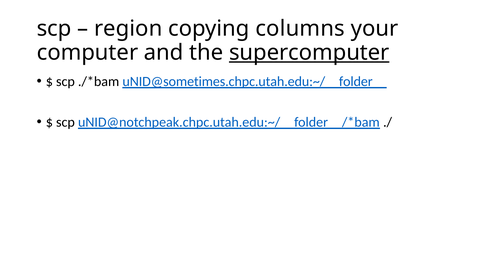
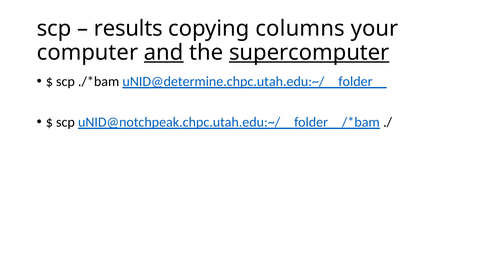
region: region -> results (128, 29)
and underline: none -> present (164, 52)
uNID@sometimes.chpc.utah.edu:~/__folder__: uNID@sometimes.chpc.utah.edu:~/__folder__ -> uNID@determine.chpc.utah.edu:~/__folder__ (254, 82)
